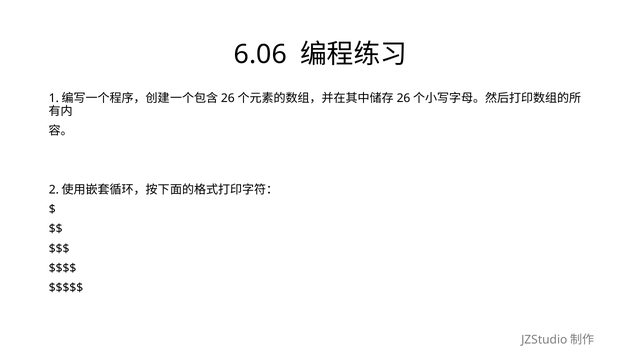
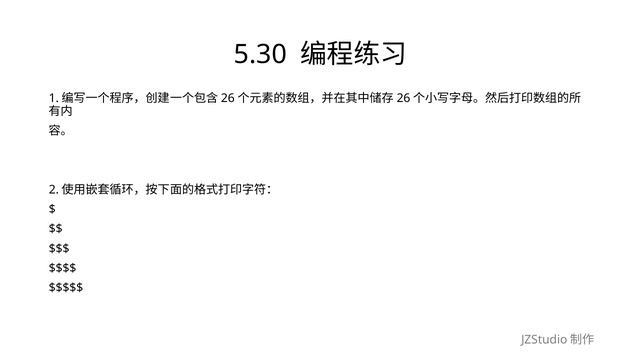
6.06: 6.06 -> 5.30 (260, 54)
